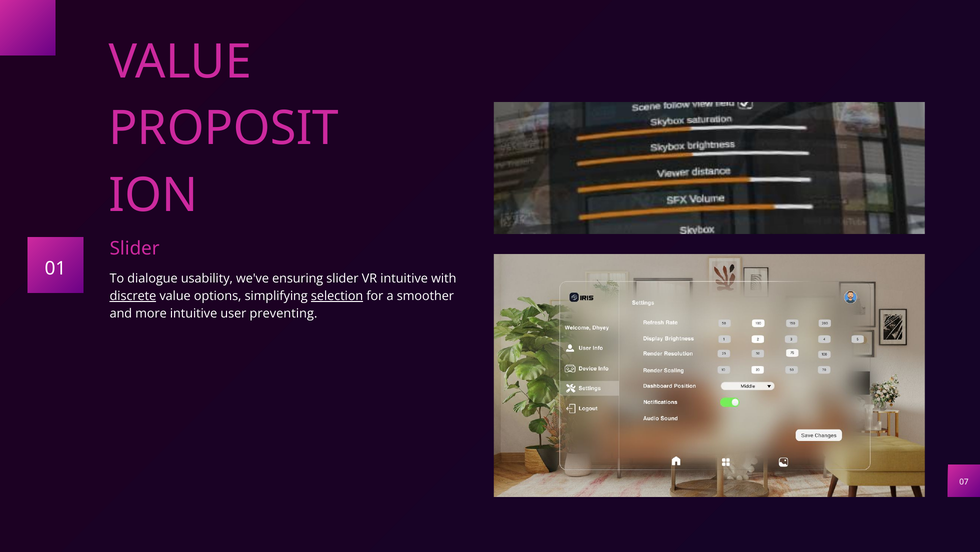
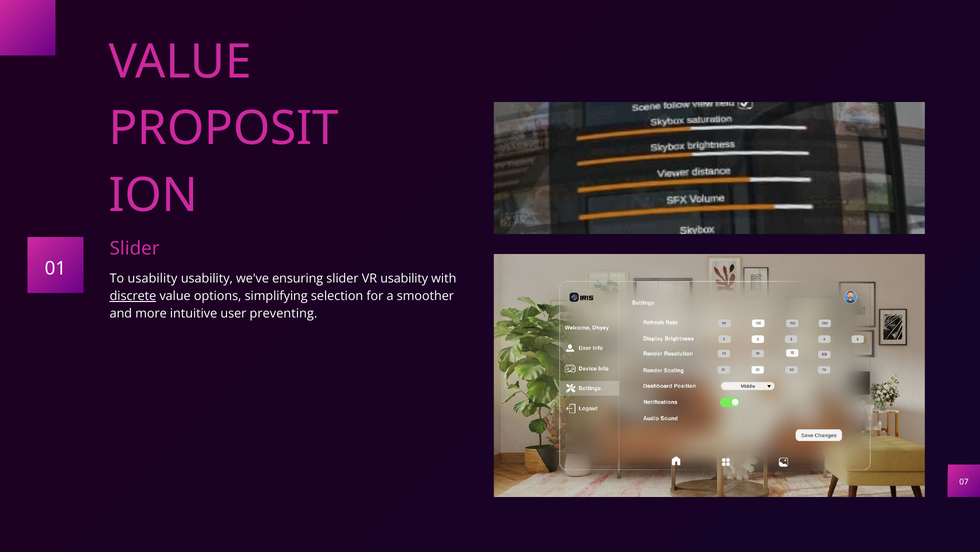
To dialogue: dialogue -> usability (152, 278)
VR intuitive: intuitive -> usability (404, 278)
selection underline: present -> none (337, 296)
